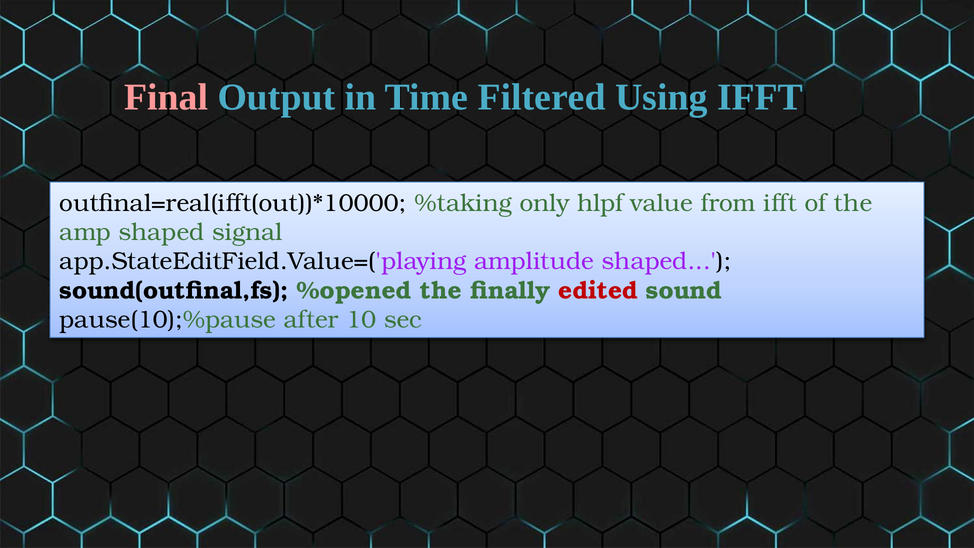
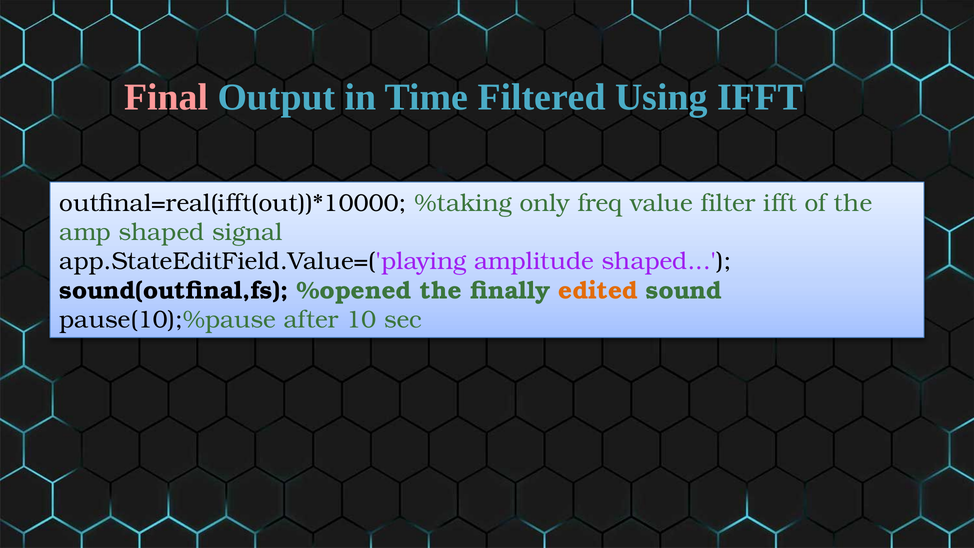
hlpf: hlpf -> freq (600, 203)
from: from -> filter (728, 203)
edited colour: red -> orange (598, 291)
